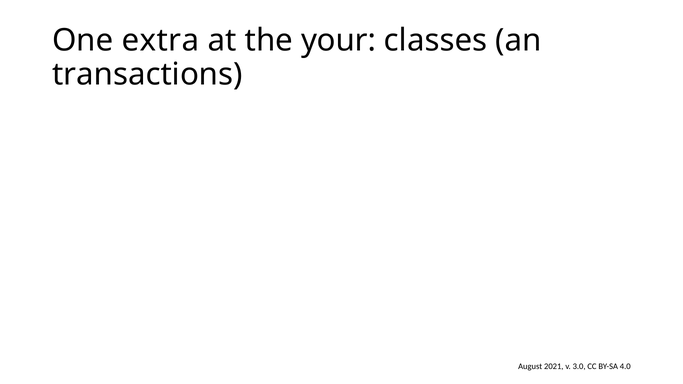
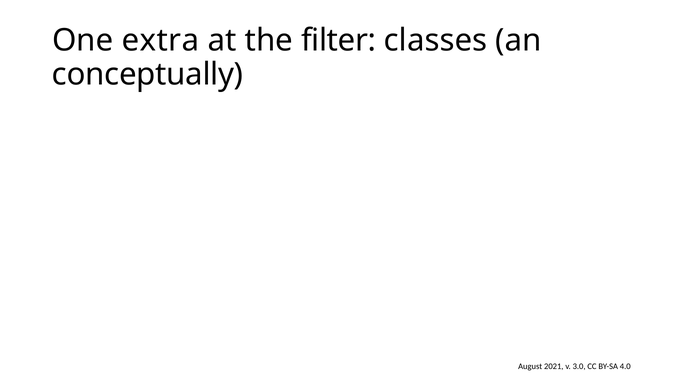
your: your -> filter (339, 40)
transactions: transactions -> conceptually (148, 74)
